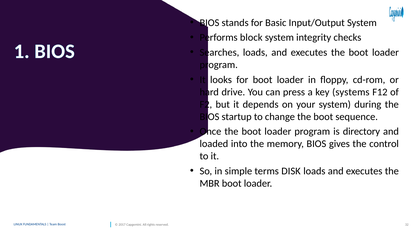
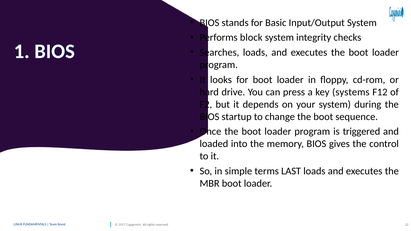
directory: directory -> triggered (361, 132)
DISK: DISK -> LAST (291, 171)
